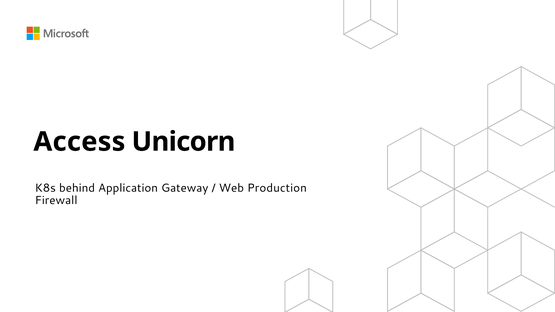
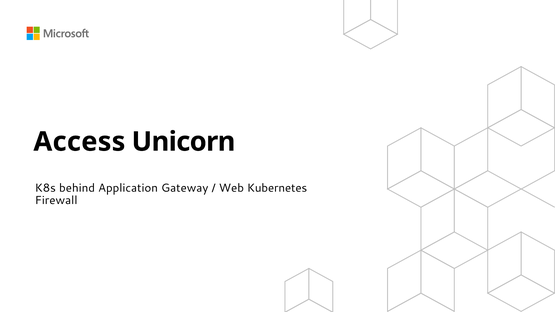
Production: Production -> Kubernetes (277, 188)
